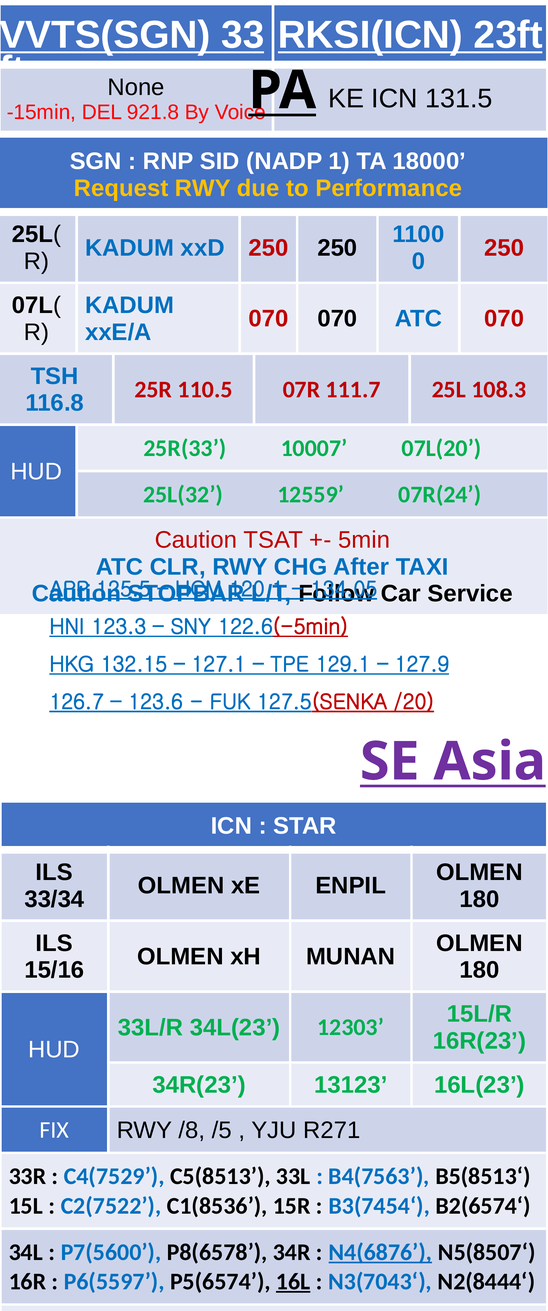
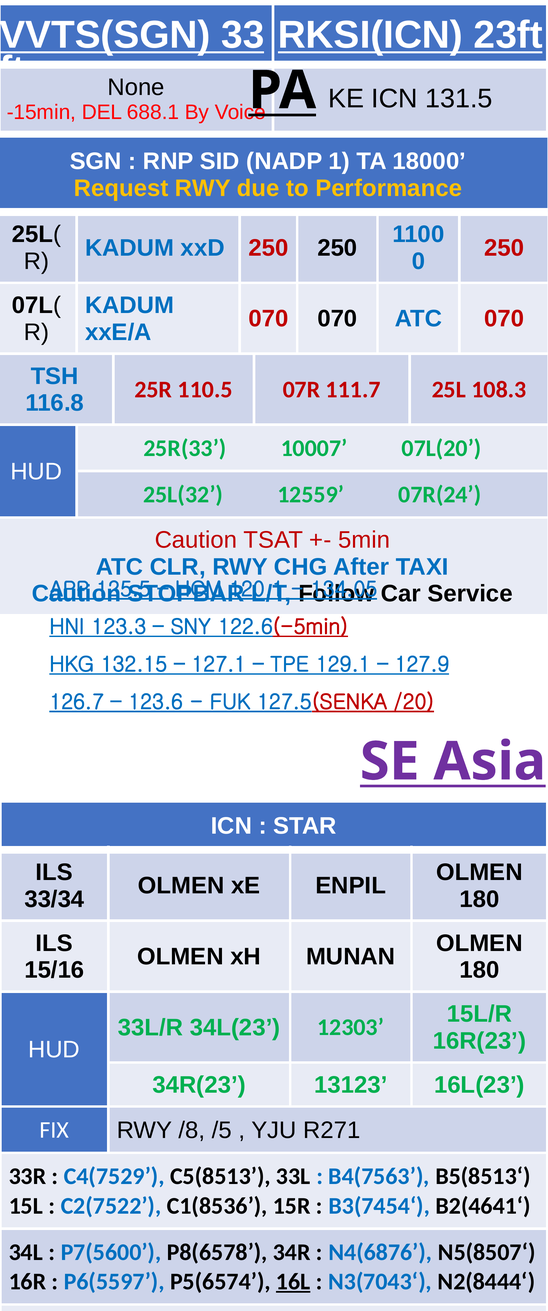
921.8: 921.8 -> 688.1 (153, 112)
B2(6574‘: B2(6574‘ -> B2(4641‘ (483, 1206)
N4(6876 underline: present -> none (380, 1252)
